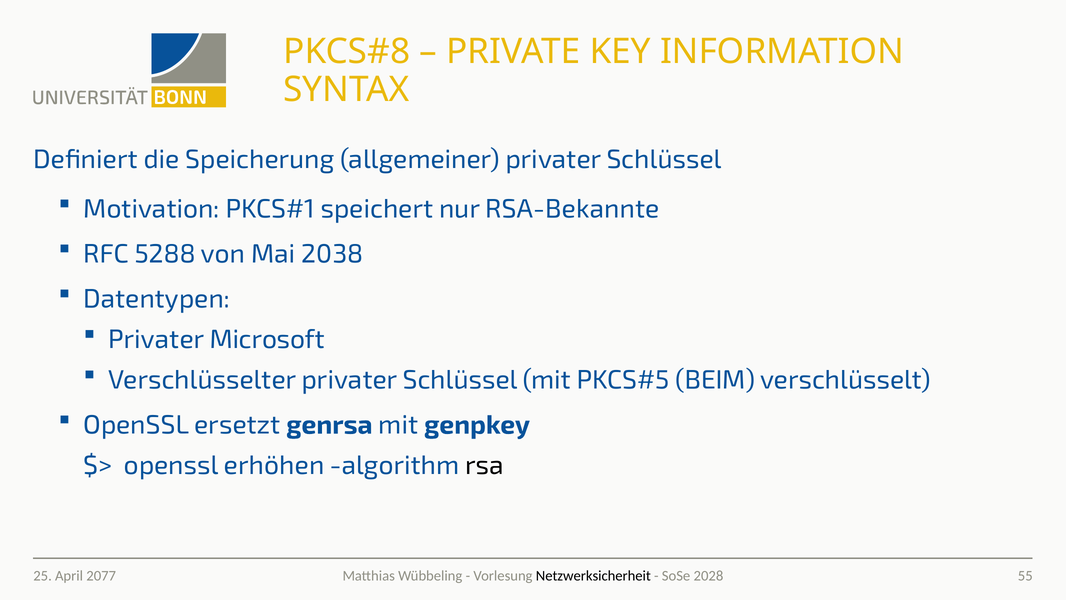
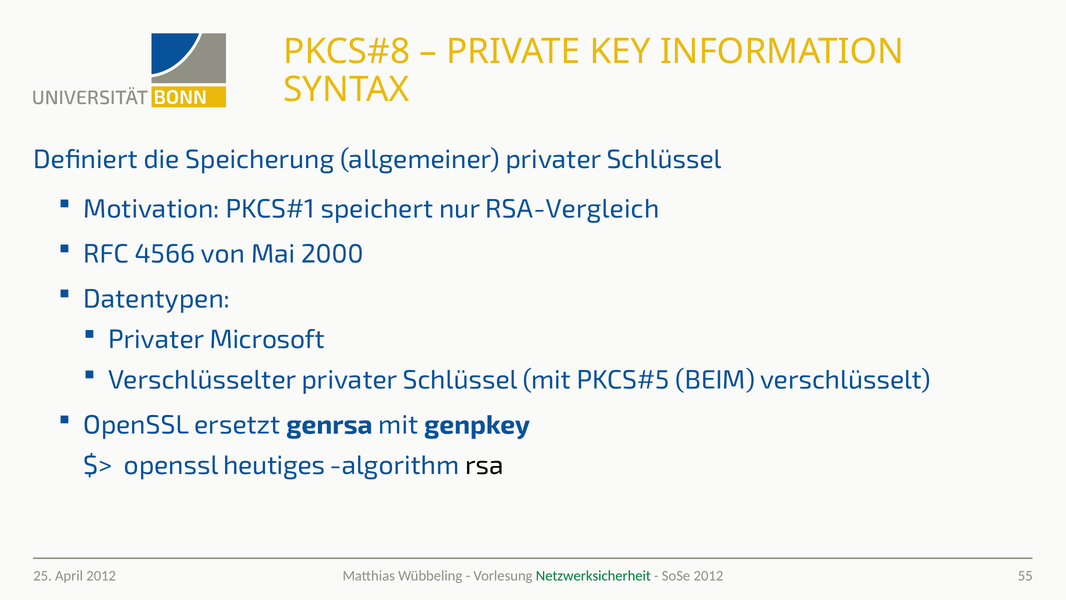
RSA-Bekannte: RSA-Bekannte -> RSA-Vergleich (572, 209)
5288: 5288 -> 4566 (165, 254)
2038: 2038 -> 2000 (332, 254)
erhöhen: erhöhen -> heutiges (274, 465)
Netzwerksicherheit colour: black -> green (593, 576)
SoSe 2028: 2028 -> 2012 (708, 576)
April 2077: 2077 -> 2012 (101, 576)
